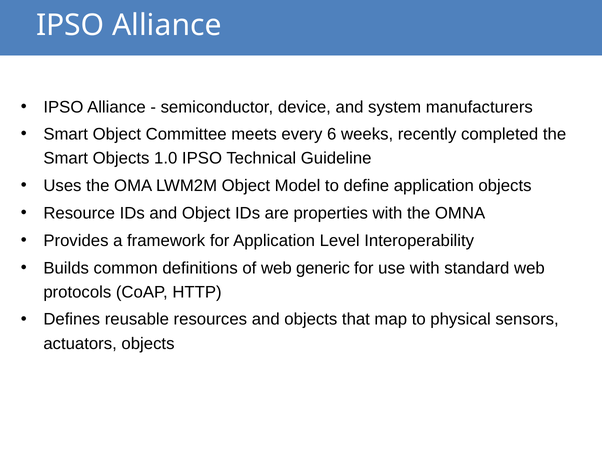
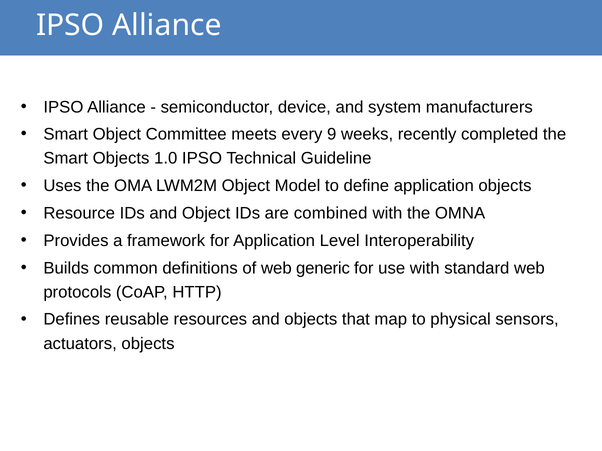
6: 6 -> 9 (332, 135)
properties: properties -> combined (331, 213)
